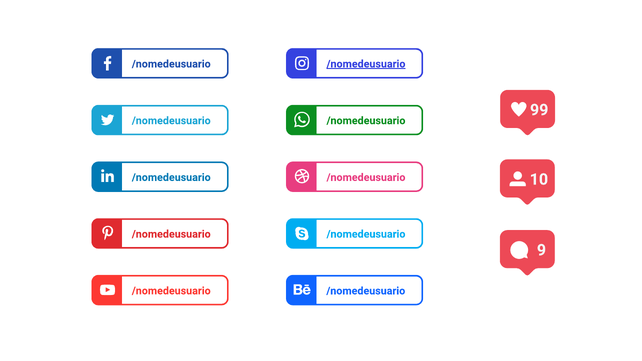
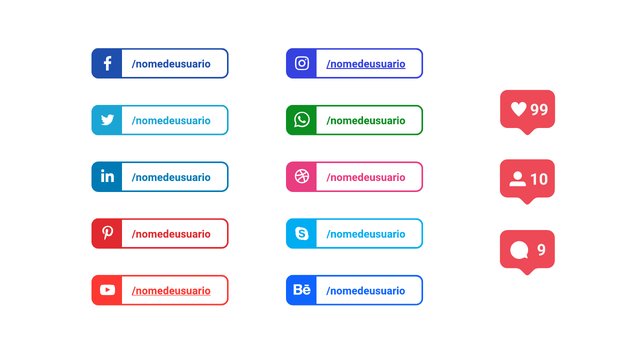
/nomedeusuario underline: none -> present (171, 291)
